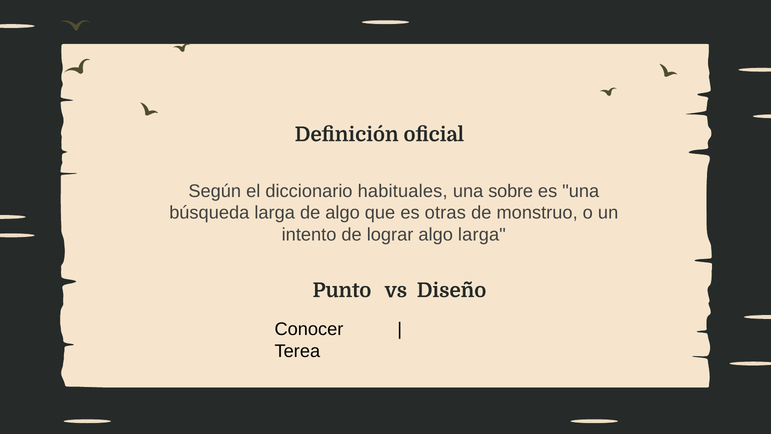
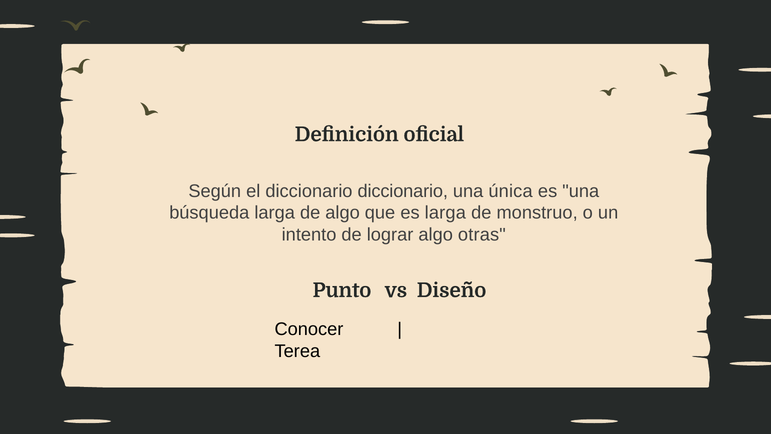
diccionario habituales: habituales -> diccionario (403, 191)
sobre: sobre -> única (511, 191)
es otras: otras -> larga (445, 213)
algo larga: larga -> otras (482, 235)
